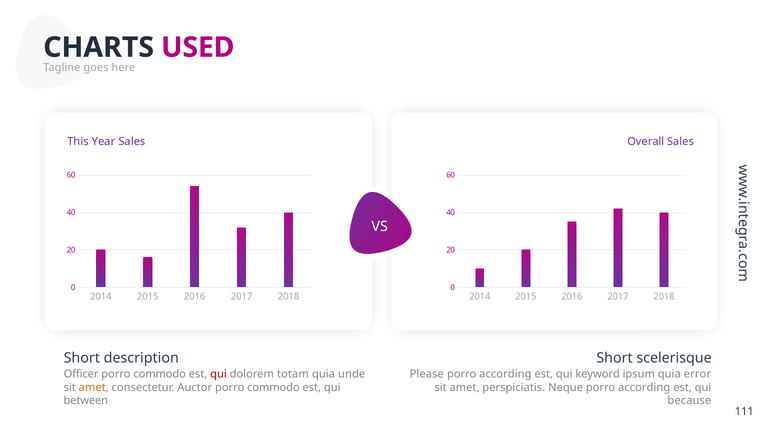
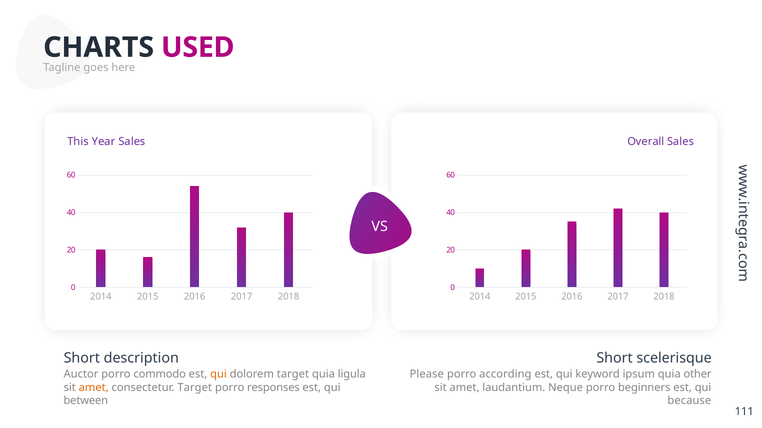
Officer: Officer -> Auctor (81, 375)
qui colour: red -> orange (219, 375)
dolorem totam: totam -> target (293, 375)
unde: unde -> ligula (352, 375)
error: error -> other (698, 375)
consectetur Auctor: Auctor -> Target (195, 388)
commodo: commodo -> responses (273, 388)
perspiciatis: perspiciatis -> laudantium (514, 388)
Neque porro according: according -> beginners (644, 388)
